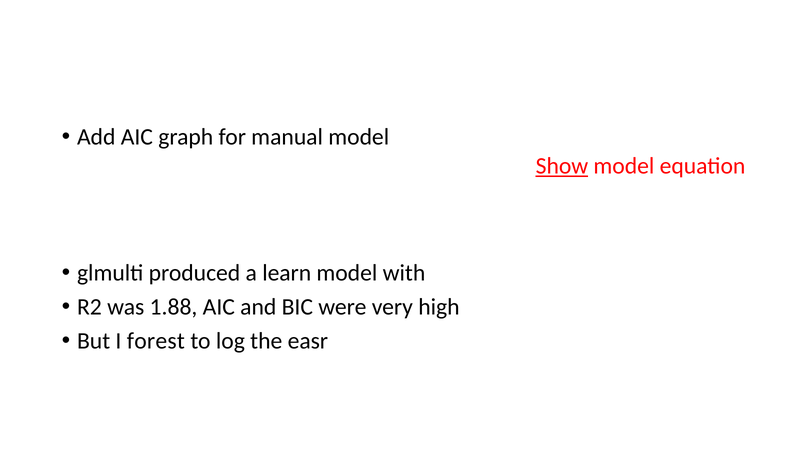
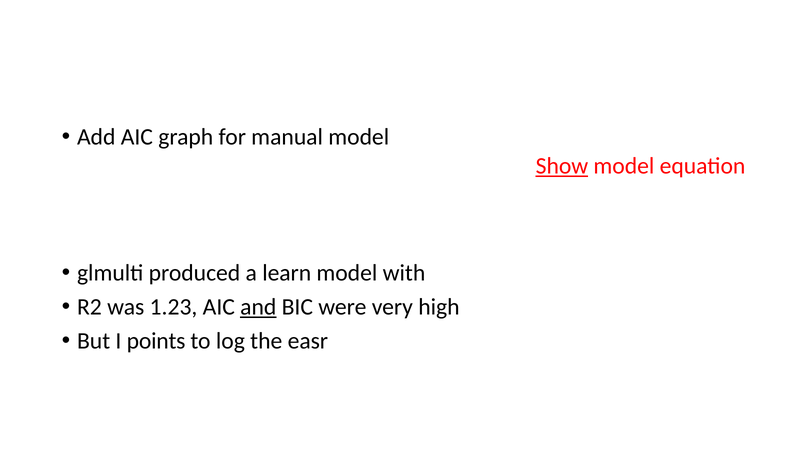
1.88: 1.88 -> 1.23 (173, 307)
and underline: none -> present (258, 307)
forest: forest -> points (156, 341)
